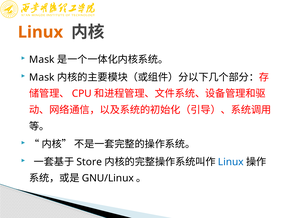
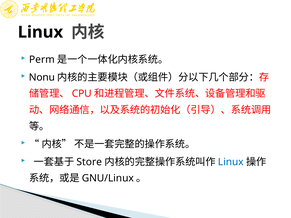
Linux colour: orange -> black (40, 32)
Mask: Mask -> Perm (42, 60)
Mask: Mask -> Nonu (42, 77)
